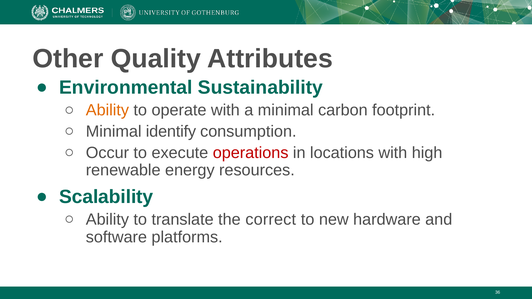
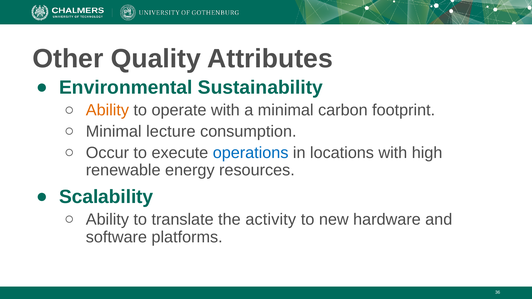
identify: identify -> lecture (171, 132)
operations colour: red -> blue (251, 153)
correct: correct -> activity (271, 220)
